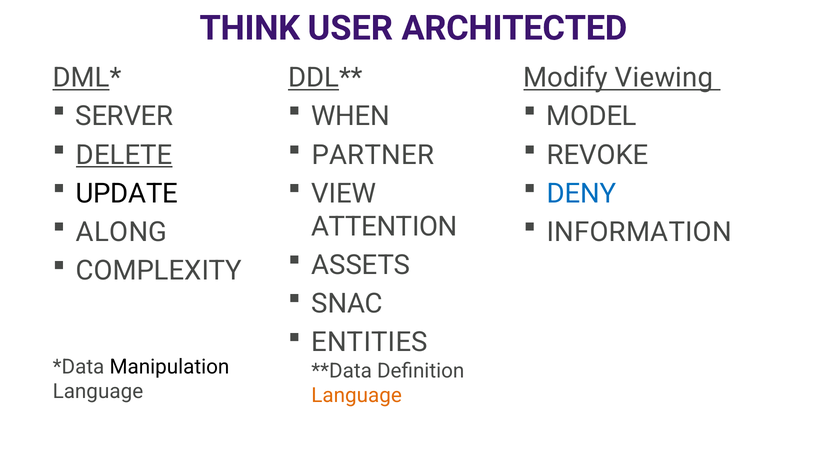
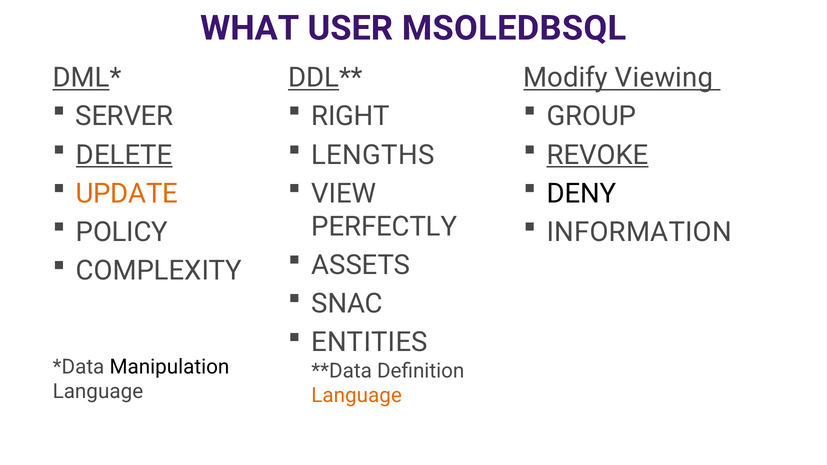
THINK: THINK -> WHAT (250, 28)
ARCHITECTED: ARCHITECTED -> MSOLEDBSQL (514, 28)
WHEN: WHEN -> RIGHT (351, 116)
MODEL: MODEL -> GROUP (591, 116)
PARTNER: PARTNER -> LENGTHS (373, 155)
REVOKE underline: none -> present (598, 155)
UPDATE colour: black -> orange (127, 194)
DENY colour: blue -> black (582, 194)
ATTENTION: ATTENTION -> PERFECTLY (384, 227)
ALONG: ALONG -> POLICY (122, 232)
